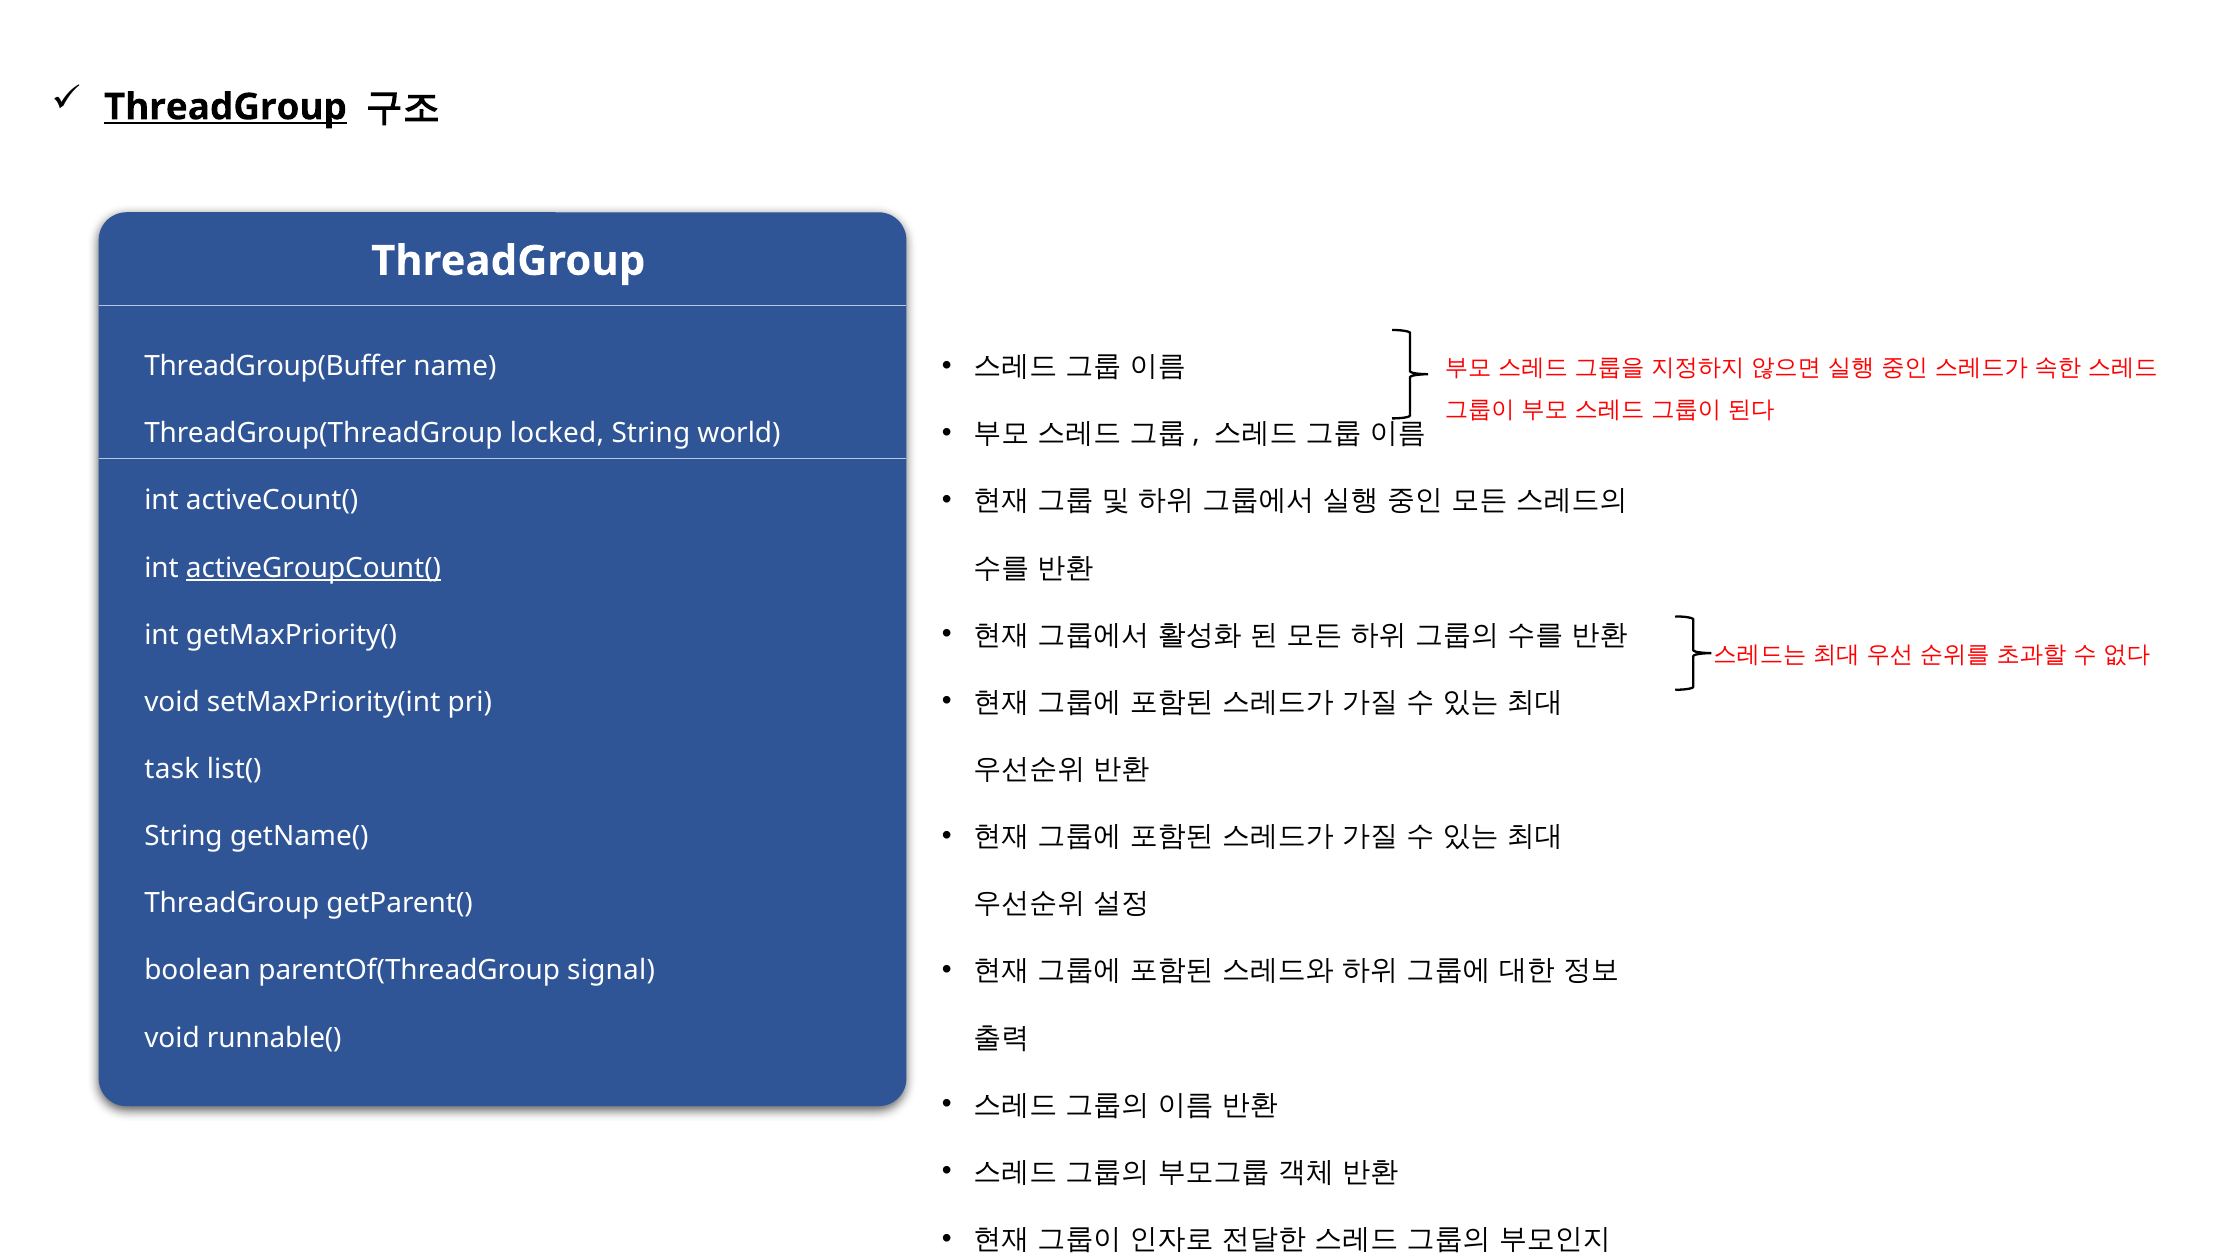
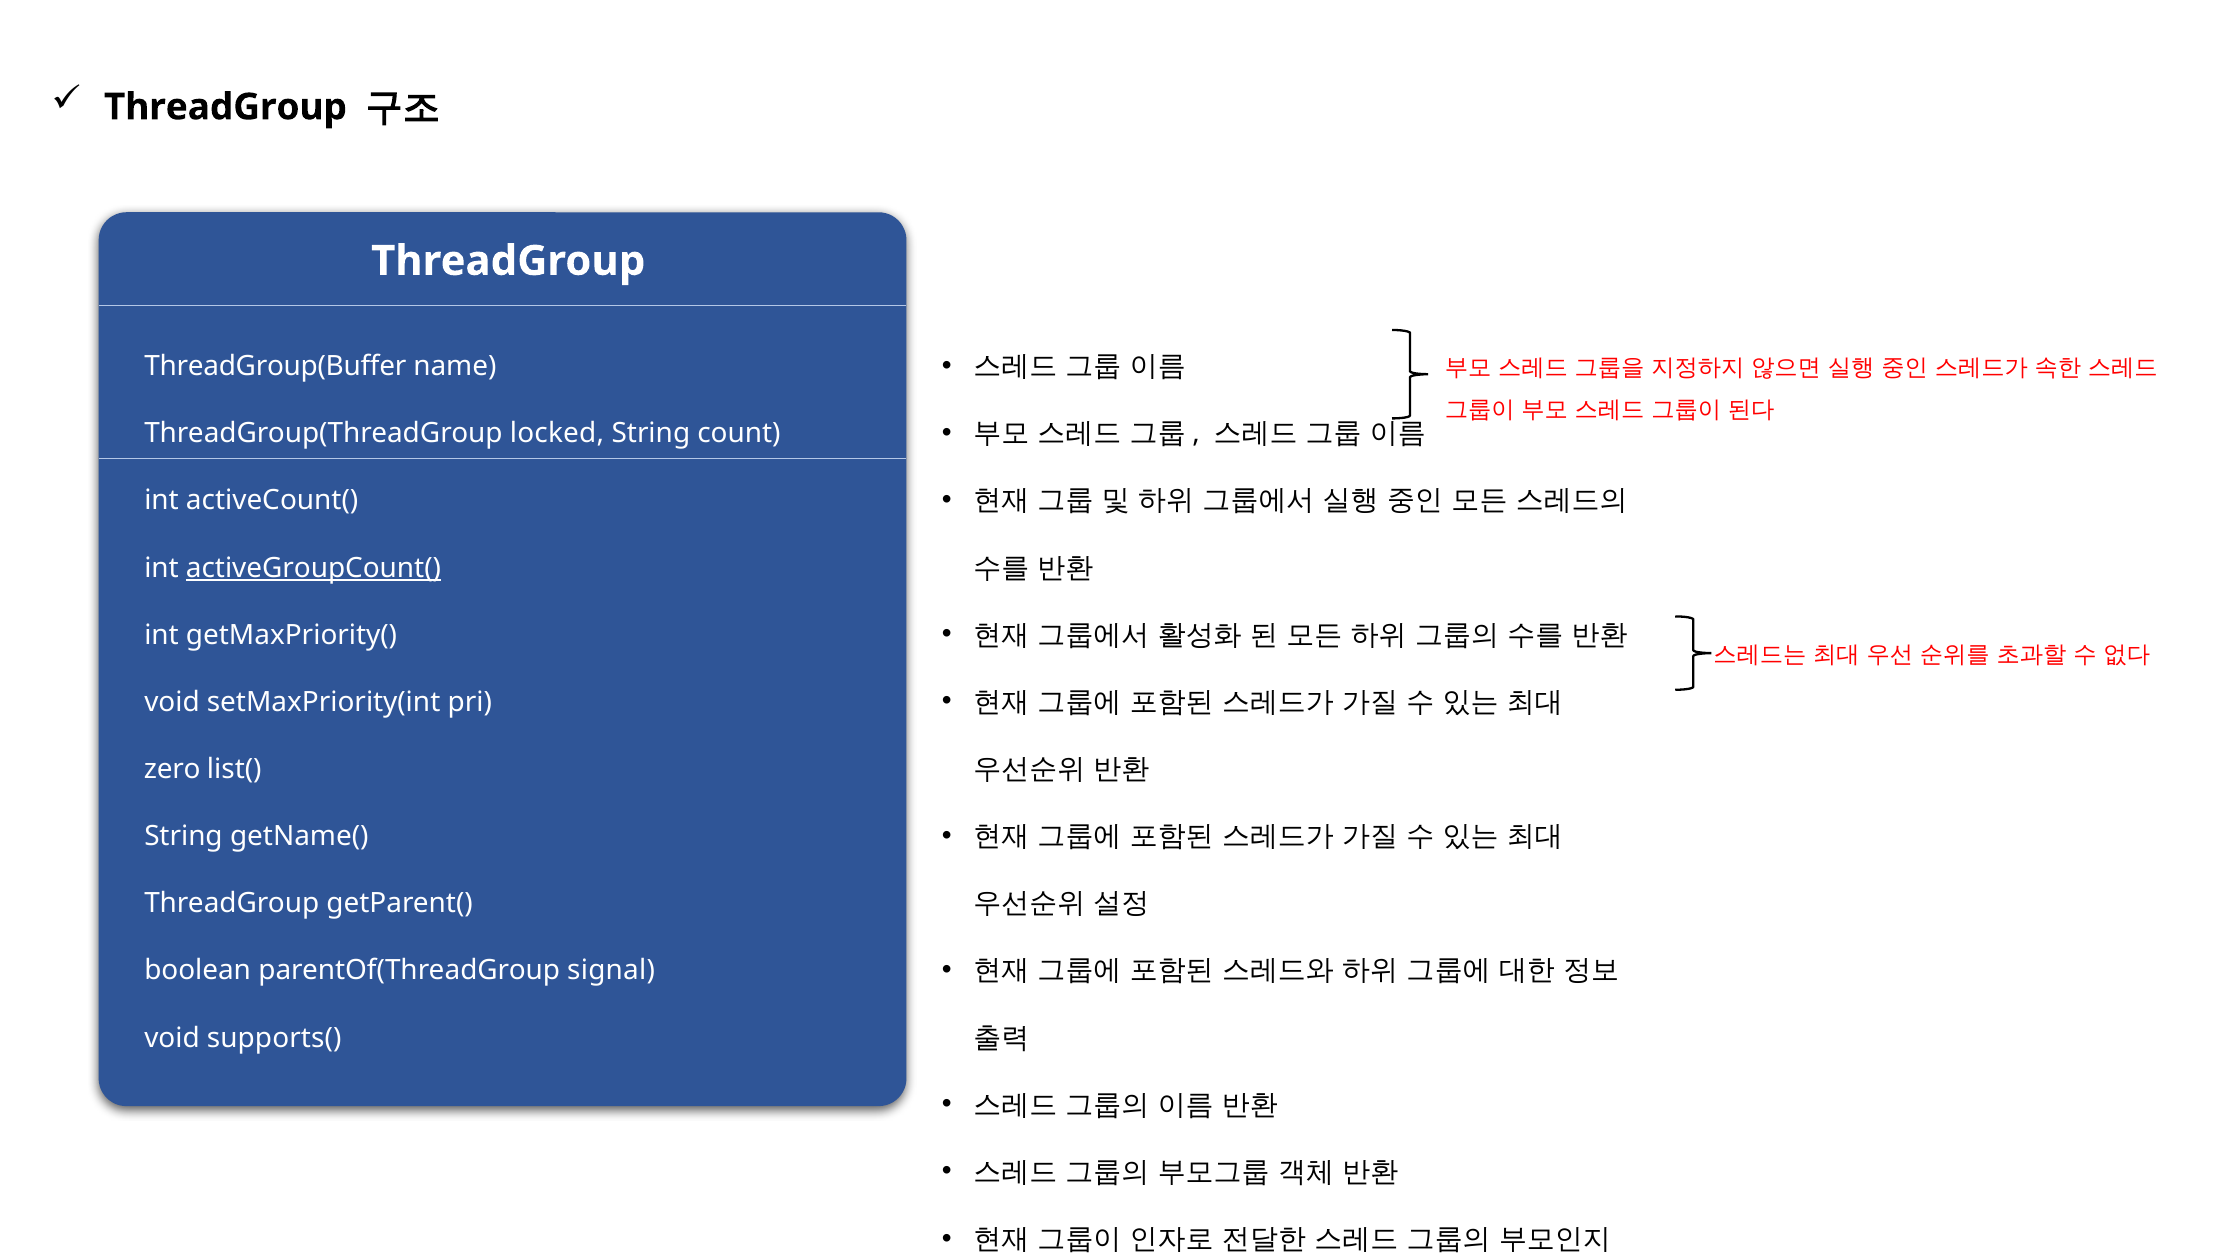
ThreadGroup underline: present -> none (225, 107)
world: world -> count (739, 434)
task: task -> zero (172, 769)
runnable(: runnable( -> supports( (274, 1038)
